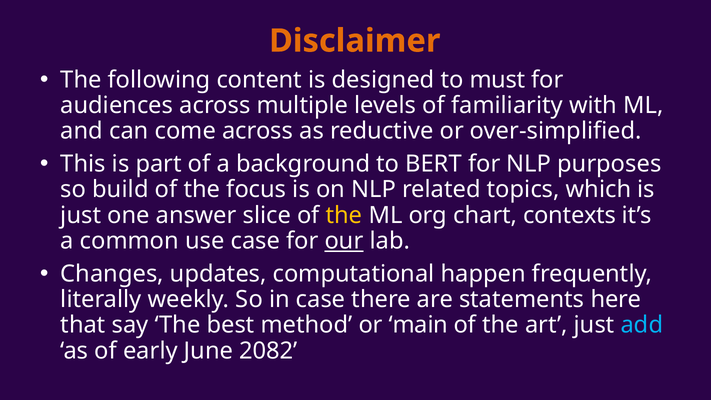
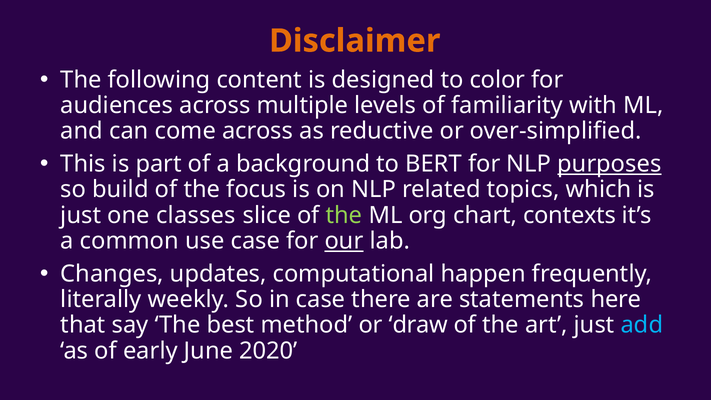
must: must -> color (497, 80)
purposes underline: none -> present (609, 164)
answer: answer -> classes (196, 215)
the colour: yellow -> light green (344, 215)
main: main -> draw (418, 325)
2082: 2082 -> 2020 (268, 351)
